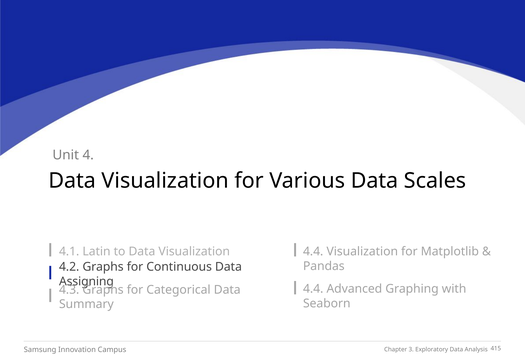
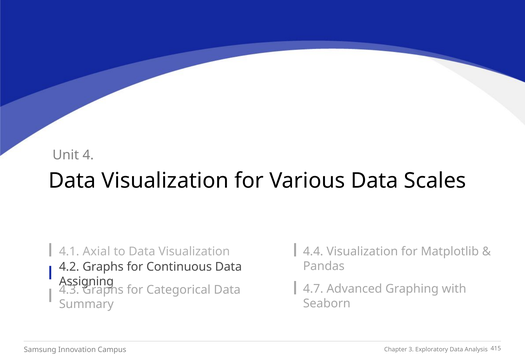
Latin: Latin -> Axial (96, 251)
4.4: 4.4 -> 4.7 (313, 289)
